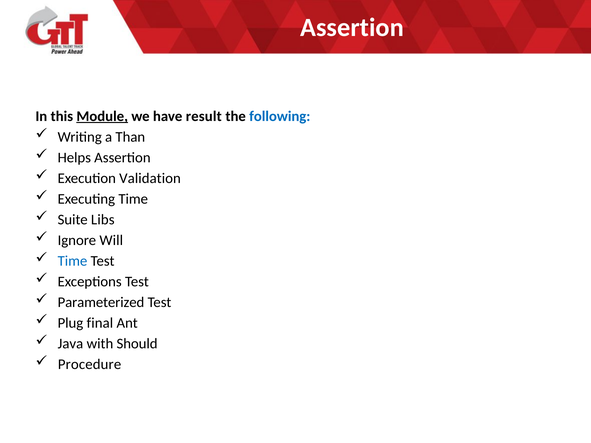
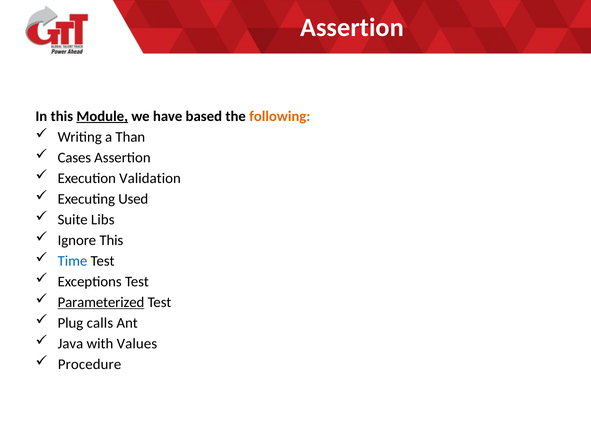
result: result -> based (204, 116)
following colour: blue -> orange (280, 116)
Helps: Helps -> Cases (74, 158)
Executing Time: Time -> Used (133, 199)
Ignore Will: Will -> This (111, 240)
Parameterized underline: none -> present (101, 302)
final: final -> calls (100, 323)
Should: Should -> Values (137, 344)
